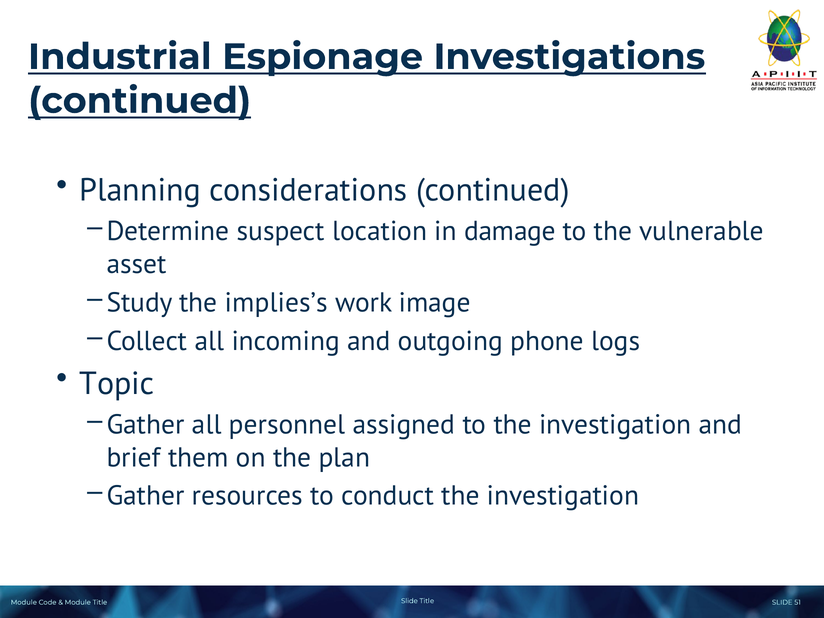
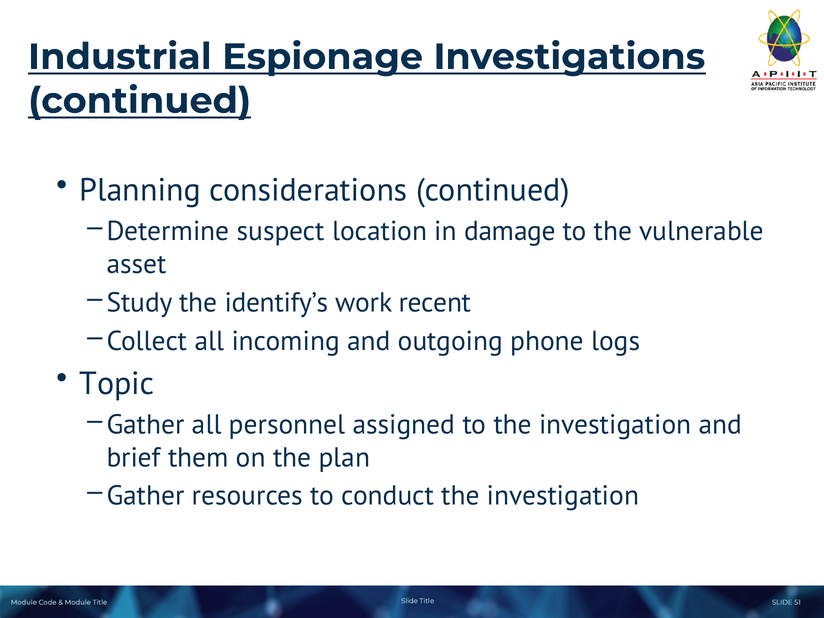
implies’s: implies’s -> identify’s (276, 303)
image: image -> recent (435, 303)
